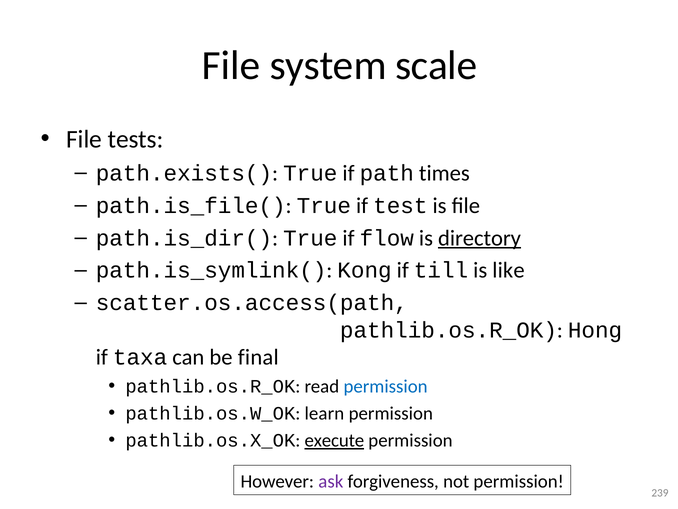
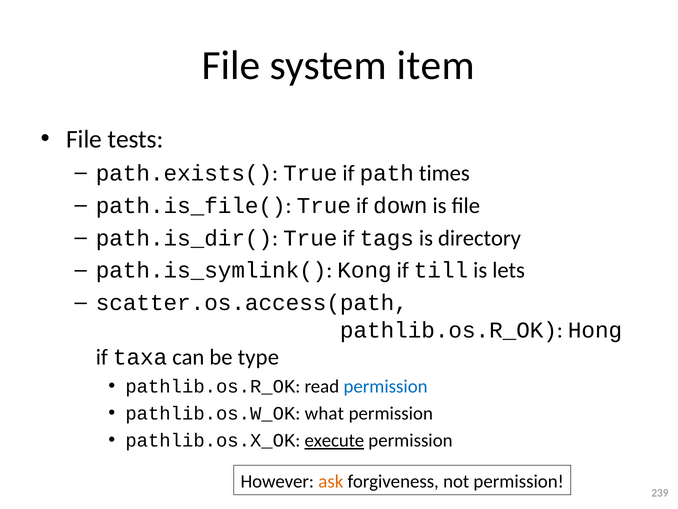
scale: scale -> item (436, 66)
test: test -> down (400, 205)
flow: flow -> tags (387, 238)
directory underline: present -> none (480, 238)
like: like -> lets (509, 270)
final: final -> type (258, 357)
learn: learn -> what (324, 413)
ask colour: purple -> orange (331, 481)
